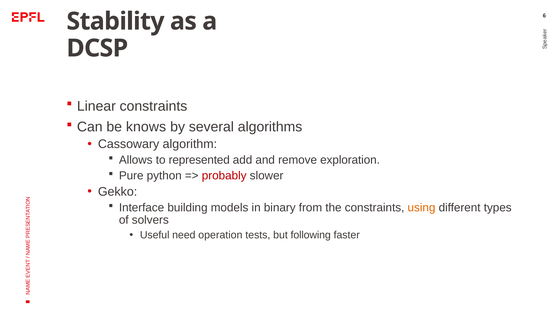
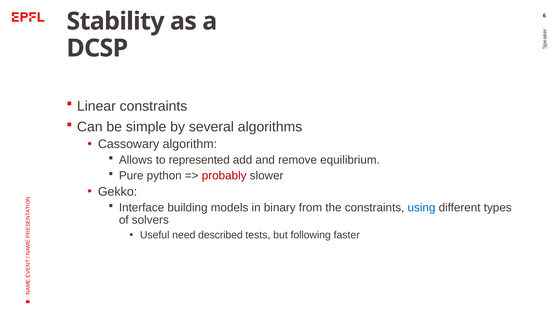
knows: knows -> simple (146, 127)
exploration: exploration -> equilibrium (350, 160)
using colour: orange -> blue (422, 208)
operation: operation -> described (220, 235)
